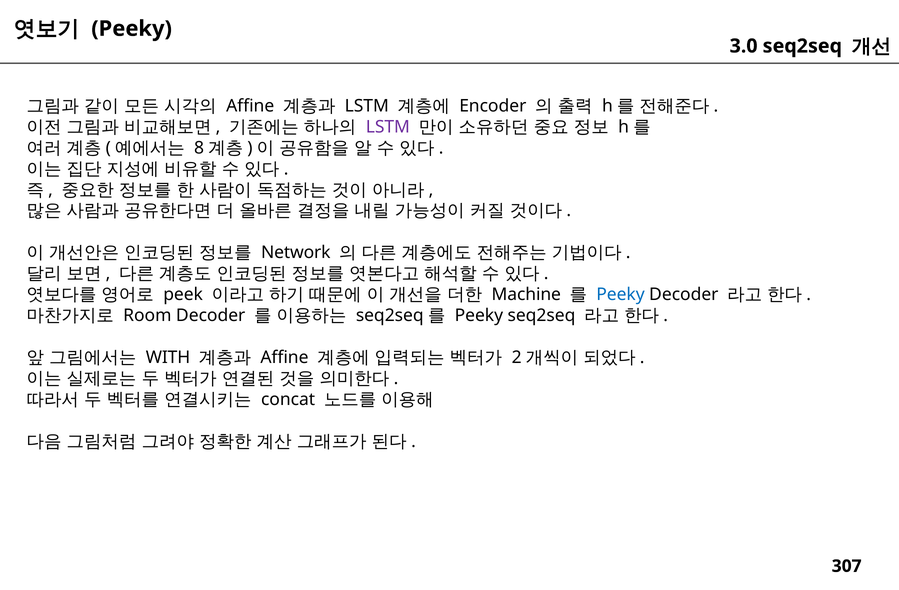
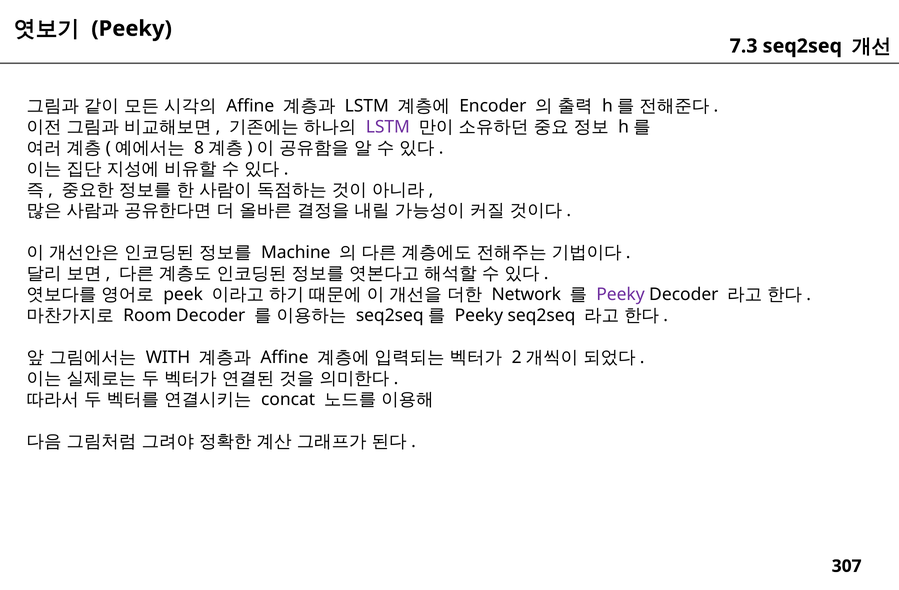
3.0: 3.0 -> 7.3 (744, 46)
Network: Network -> Machine (296, 253)
Machine: Machine -> Network (526, 295)
Peeky colour: blue -> purple (620, 295)
